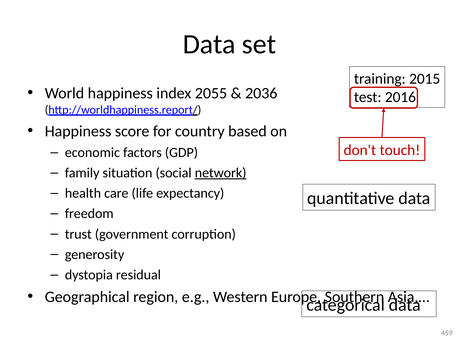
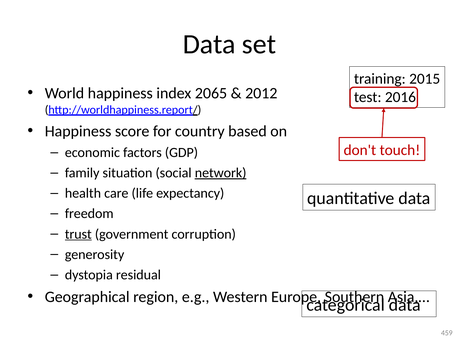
2055: 2055 -> 2065 (211, 93)
2036: 2036 -> 2012 (261, 93)
trust underline: none -> present (78, 234)
